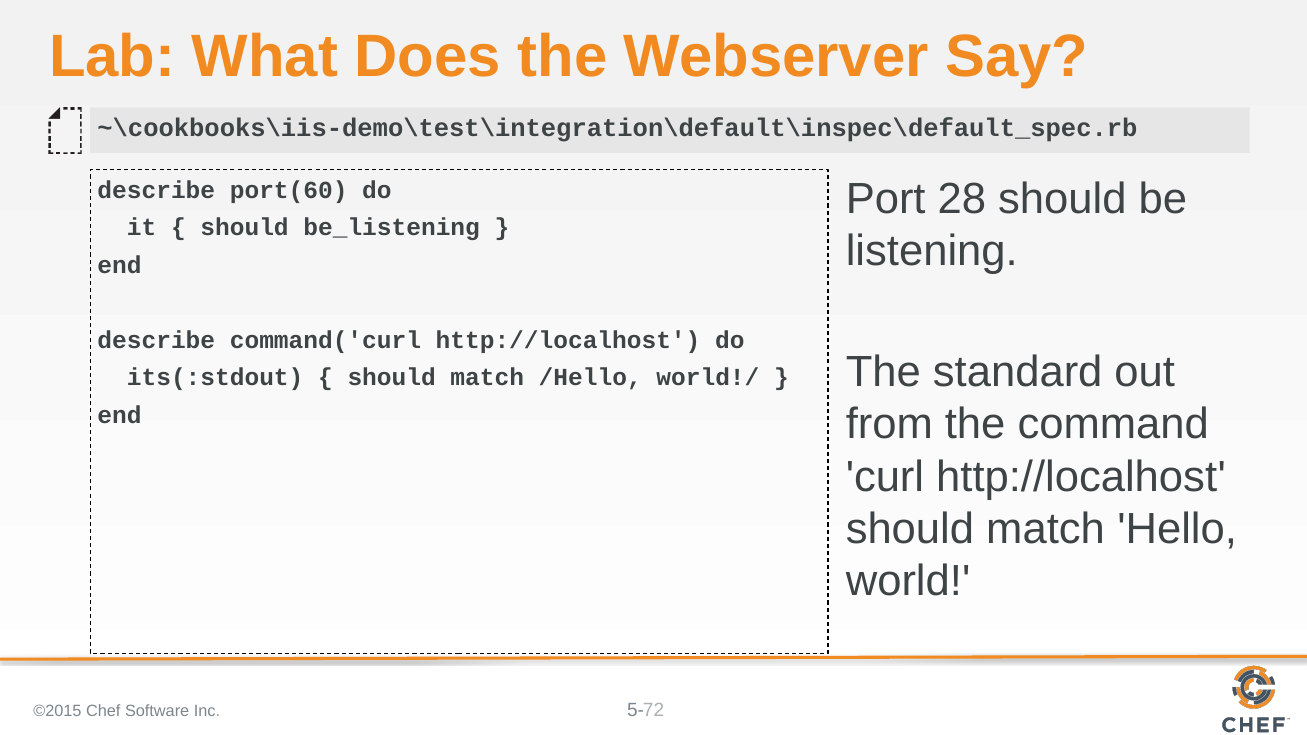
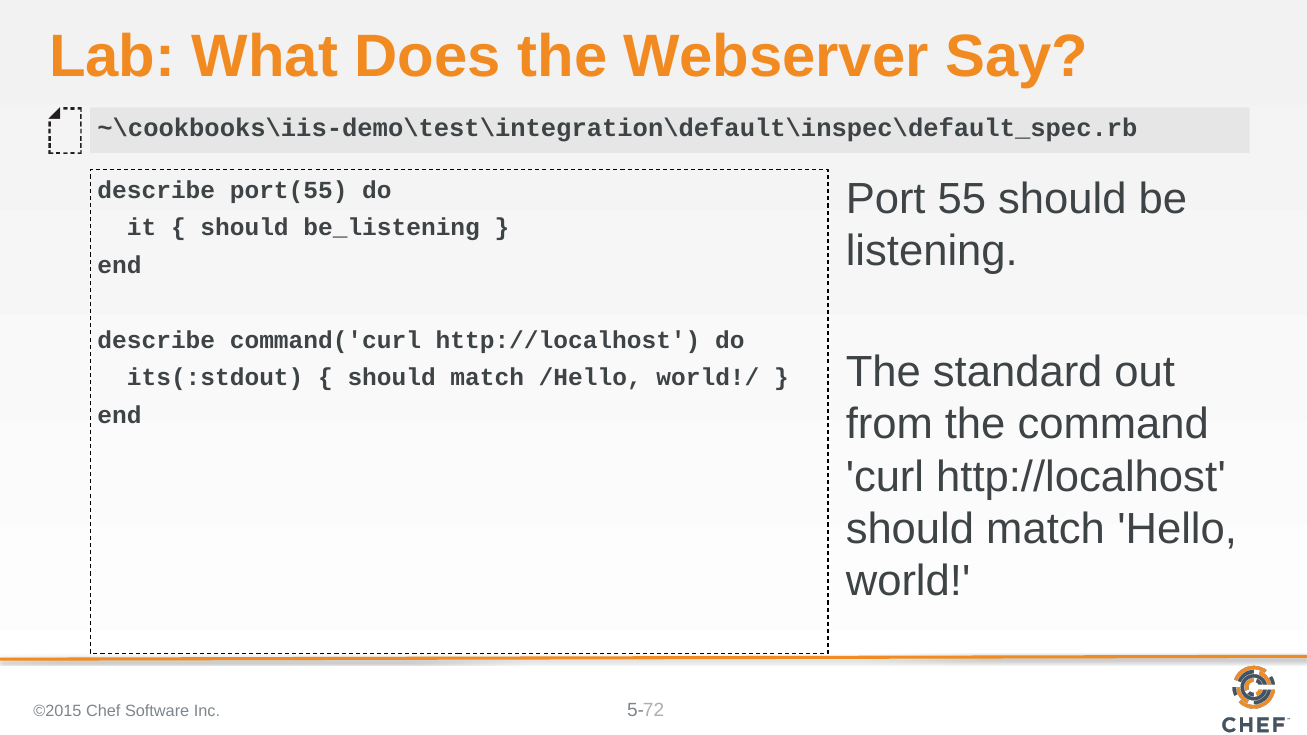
28: 28 -> 55 (962, 199)
port(60: port(60 -> port(55 (289, 190)
